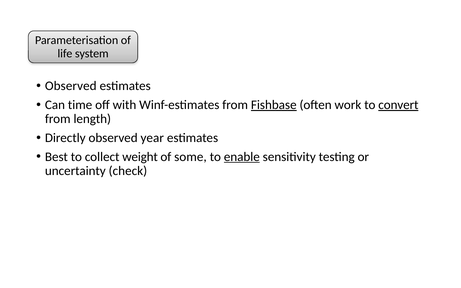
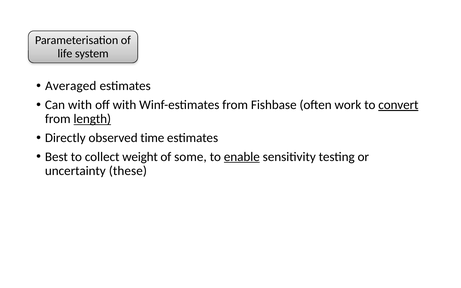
Observed: Observed -> Averaged (71, 86)
Can time: time -> with (80, 105)
Fishbase underline: present -> none (274, 105)
length underline: none -> present (92, 119)
year: year -> time (152, 138)
check: check -> these (128, 171)
